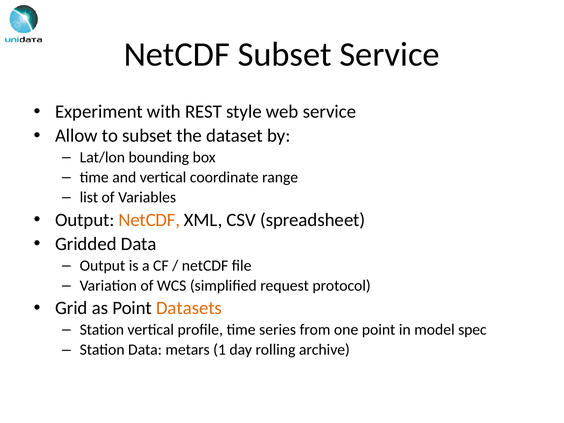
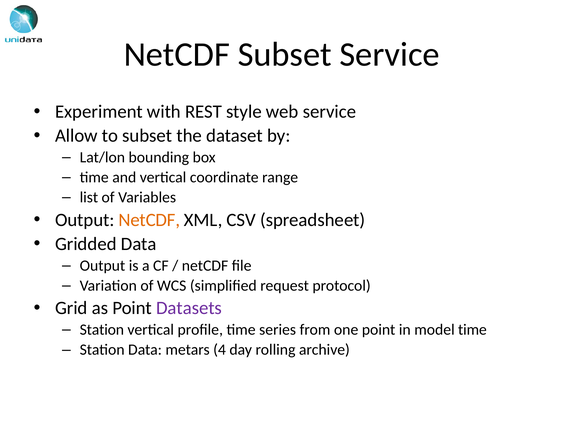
Datasets colour: orange -> purple (189, 308)
model spec: spec -> time (472, 330)
1: 1 -> 4 (220, 350)
